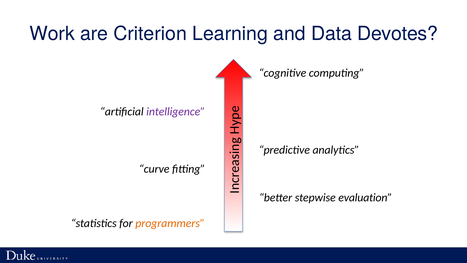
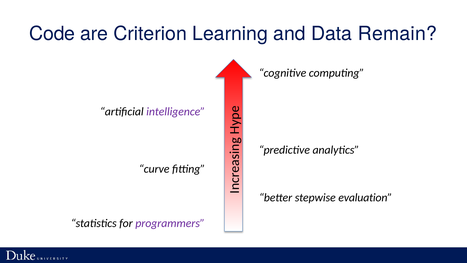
Work: Work -> Code (52, 34)
Devotes: Devotes -> Remain (397, 34)
programmers colour: orange -> purple (170, 223)
